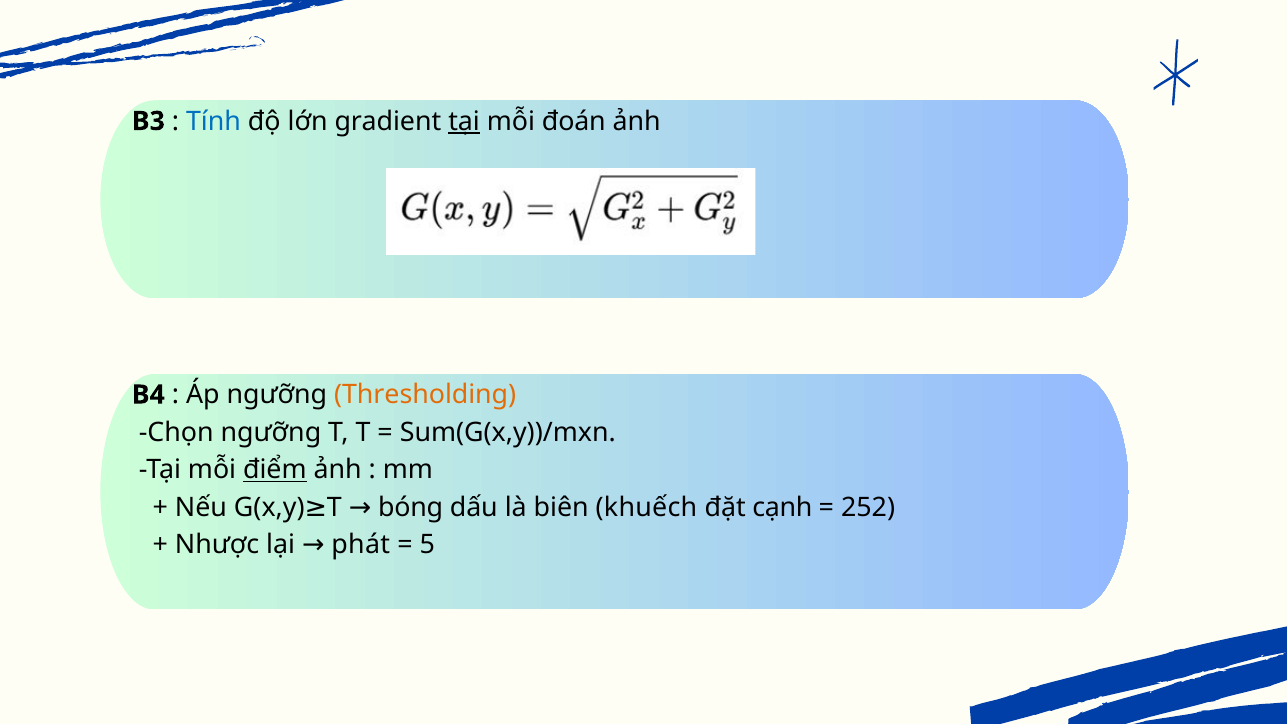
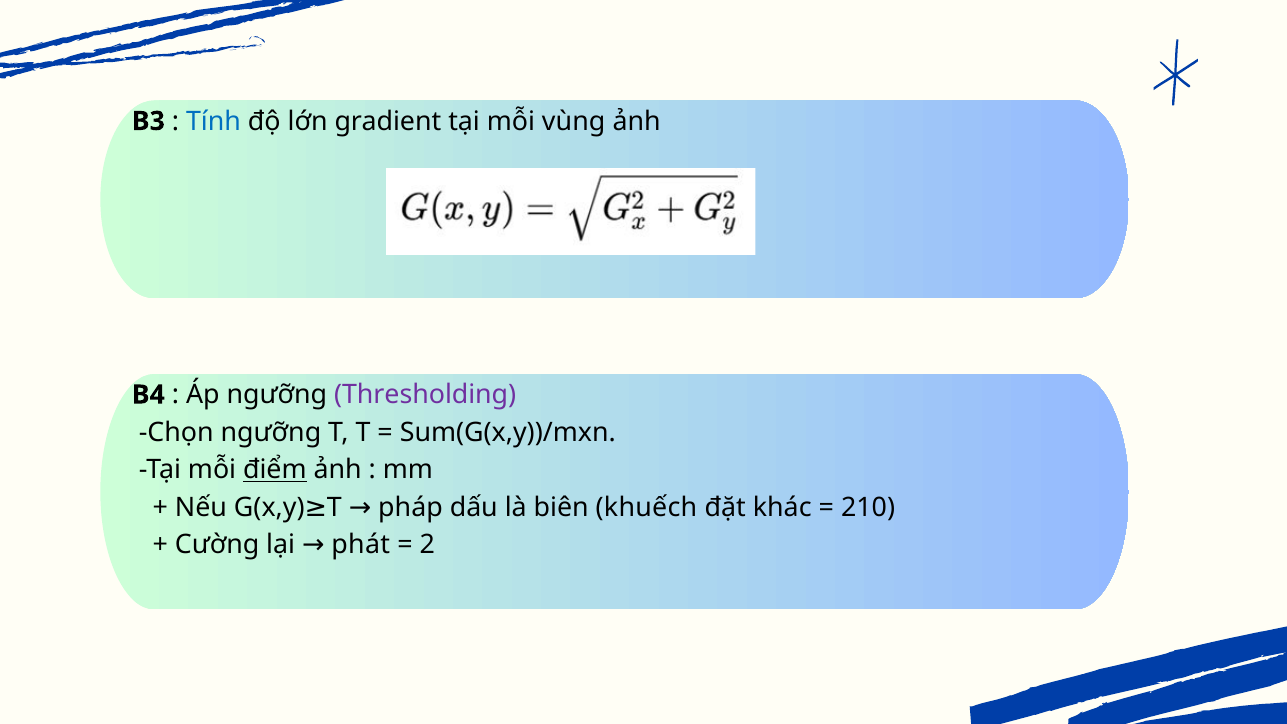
tại underline: present -> none (464, 121)
đoán: đoán -> vùng (574, 121)
Thresholding colour: orange -> purple (425, 395)
bóng: bóng -> pháp (410, 507)
cạnh: cạnh -> khác (782, 507)
252: 252 -> 210 (868, 507)
Nhược: Nhược -> Cường (217, 545)
5: 5 -> 2 (427, 545)
